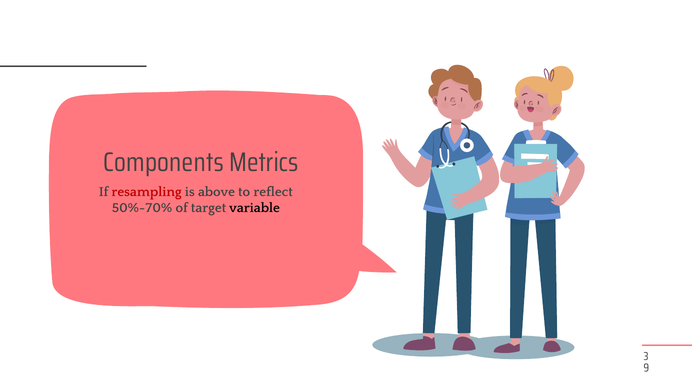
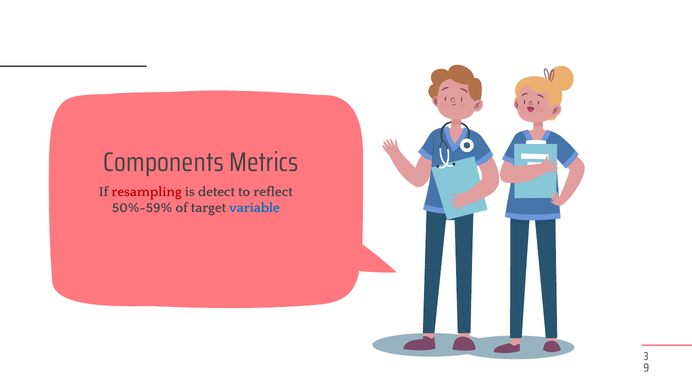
above: above -> detect (217, 192)
50%-70%: 50%-70% -> 50%-59% (142, 208)
variable colour: black -> blue (255, 208)
